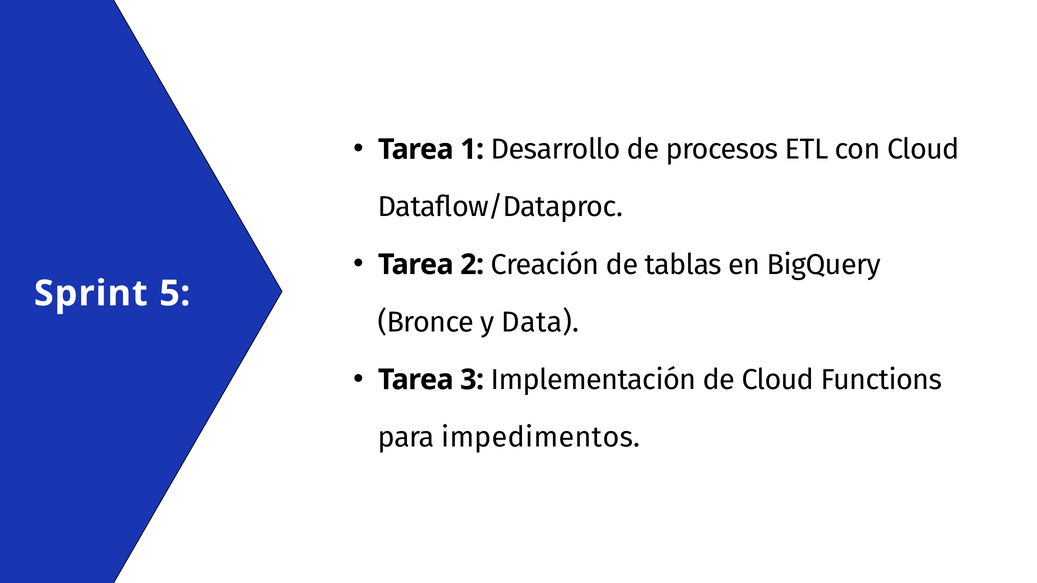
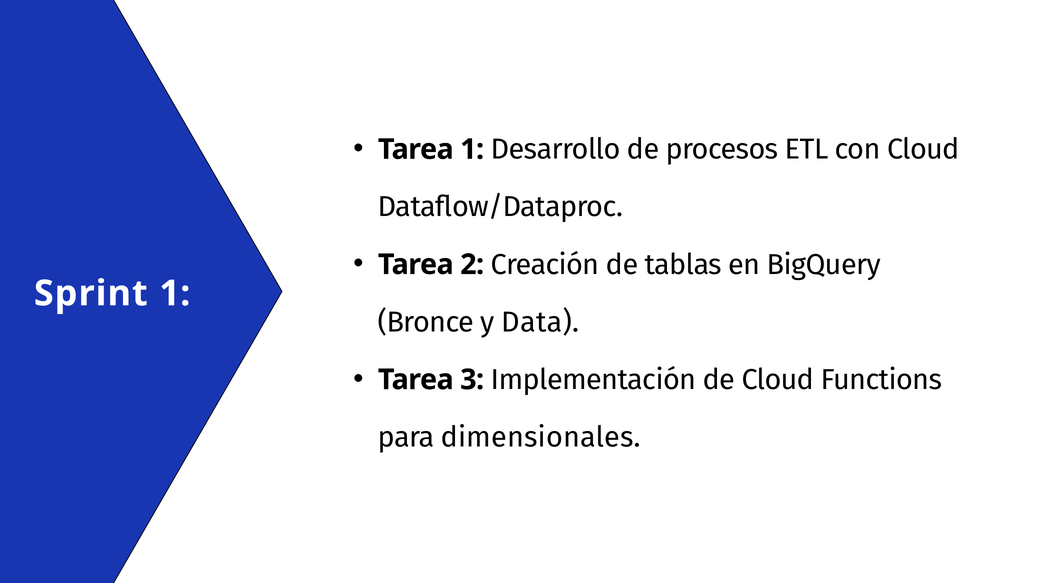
Sprint 5: 5 -> 1 (175, 294)
impedimentos: impedimentos -> dimensionales (541, 437)
